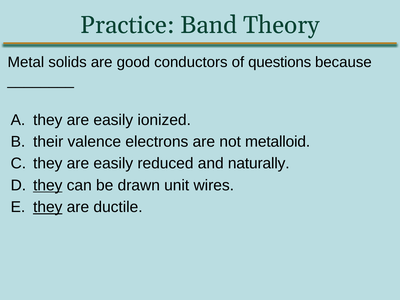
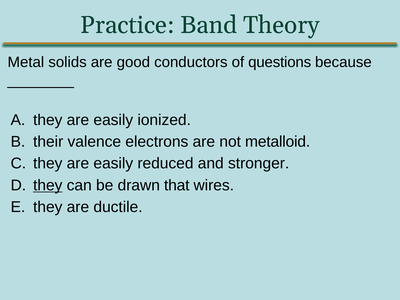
naturally: naturally -> stronger (259, 164)
unit: unit -> that (177, 185)
they underline: present -> none (48, 207)
